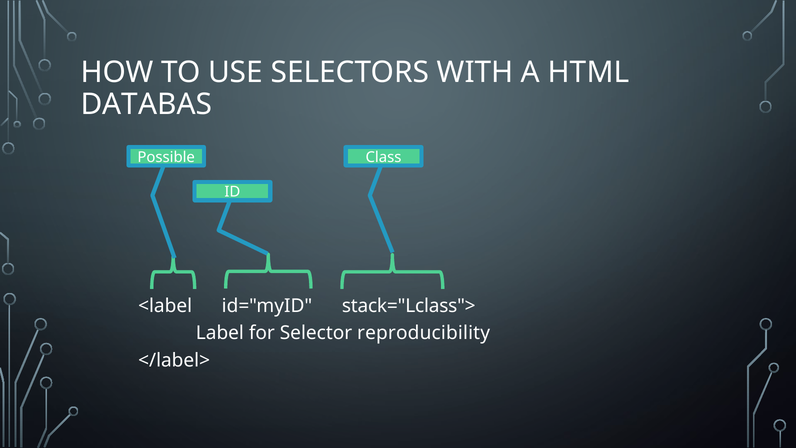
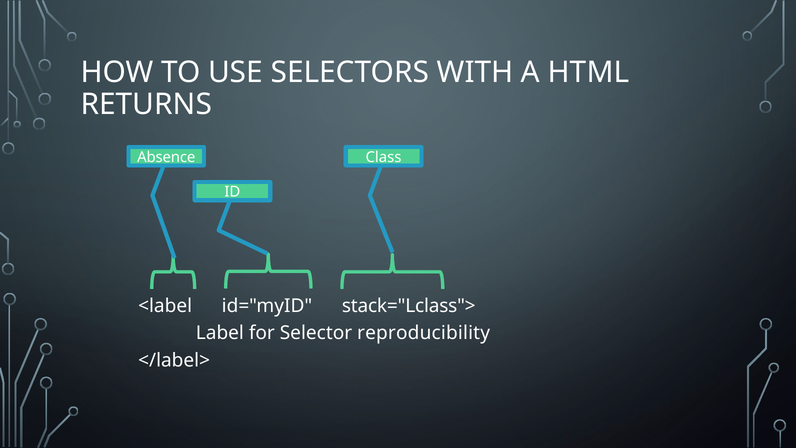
DATABAS: DATABAS -> RETURNS (146, 105)
Possible: Possible -> Absence (166, 157)
